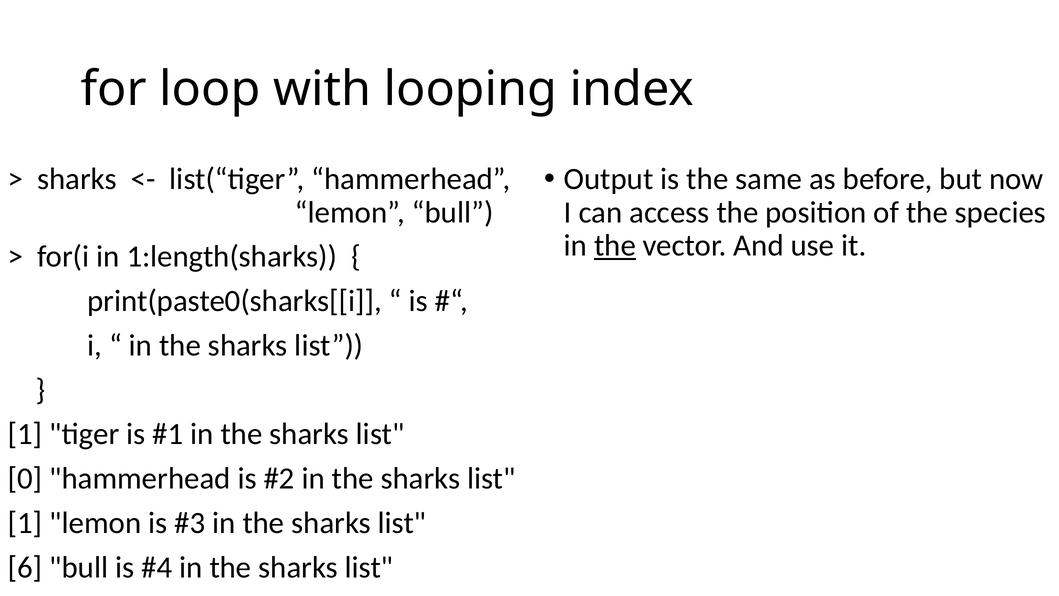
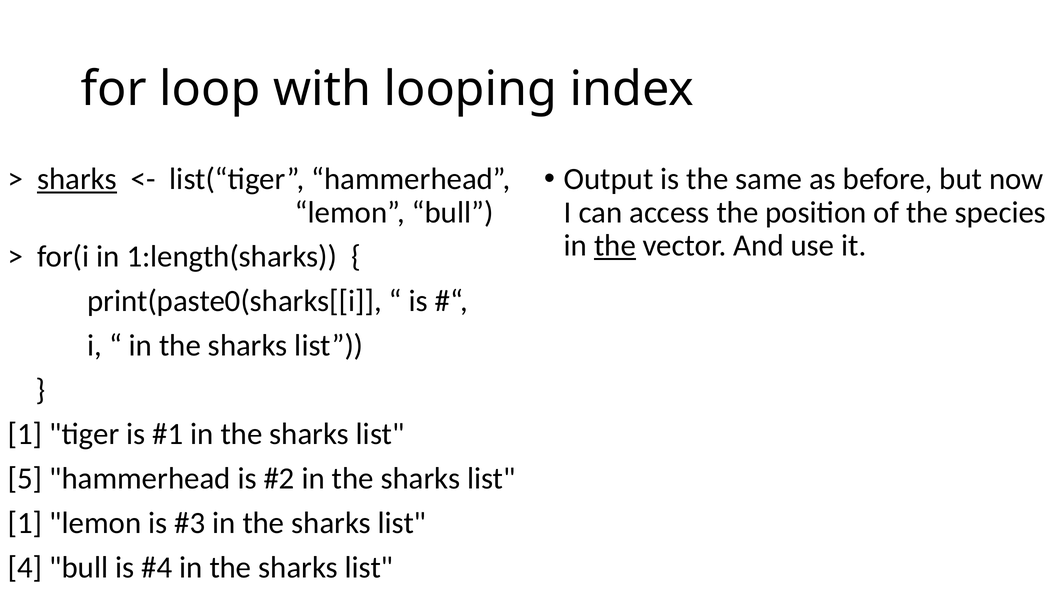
sharks underline: none -> present (77, 179)
0: 0 -> 5 (25, 478)
6: 6 -> 4 (25, 567)
